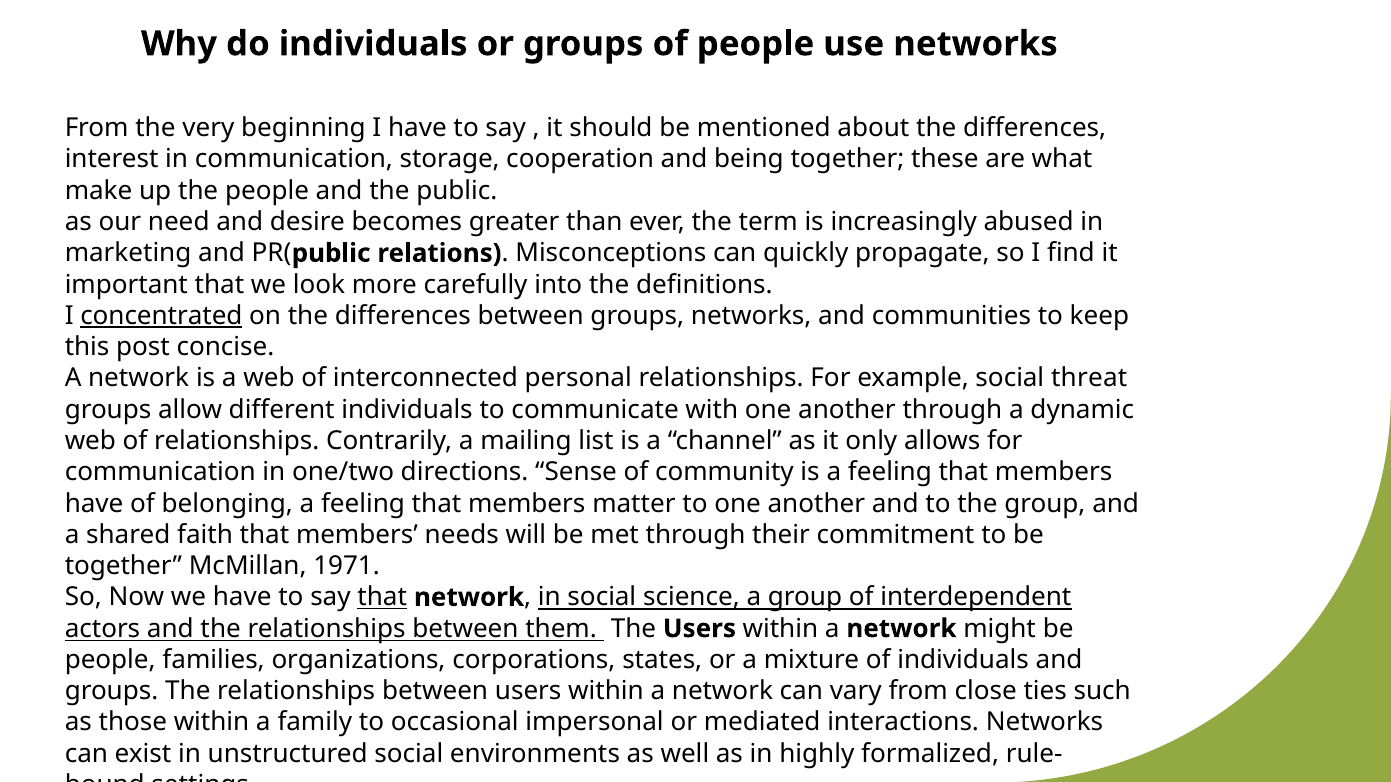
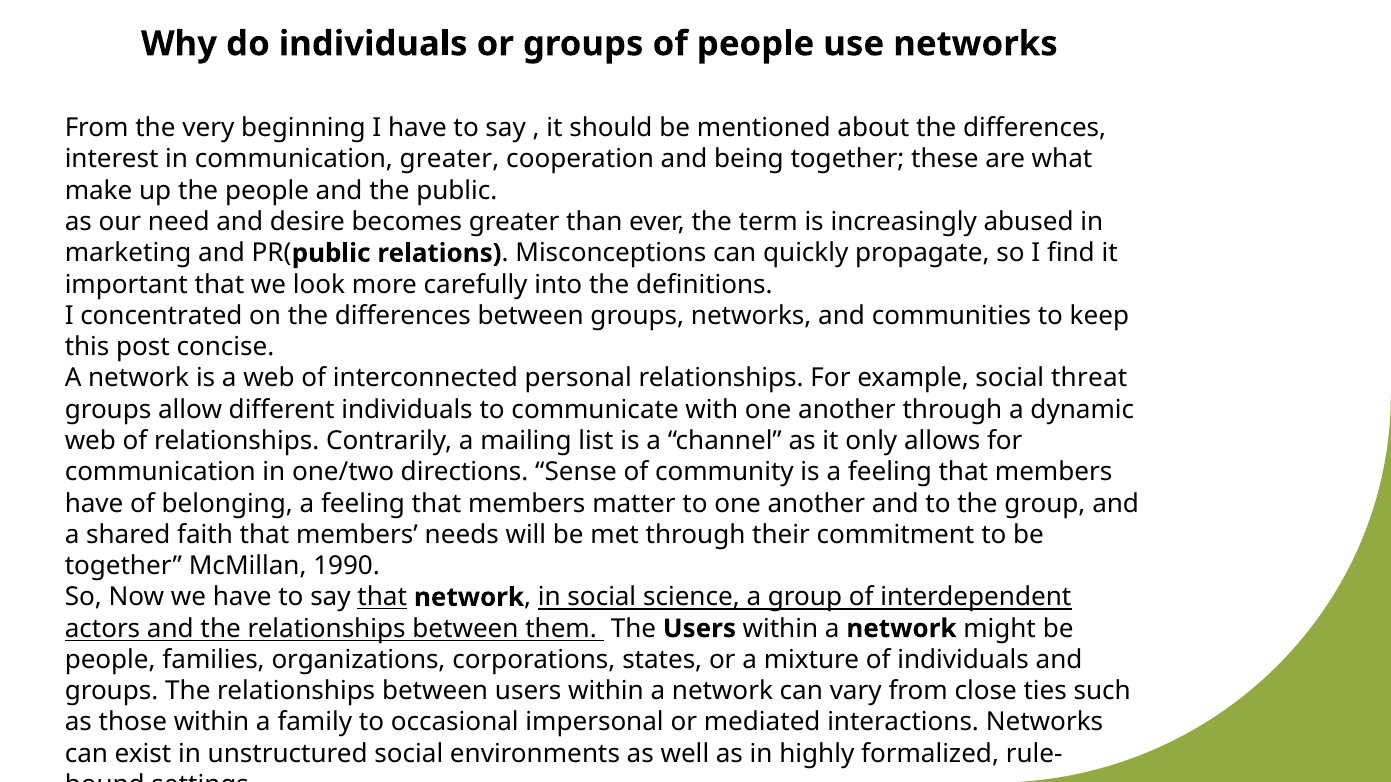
communication storage: storage -> greater (449, 159)
concentrated underline: present -> none (161, 316)
1971: 1971 -> 1990 (347, 566)
